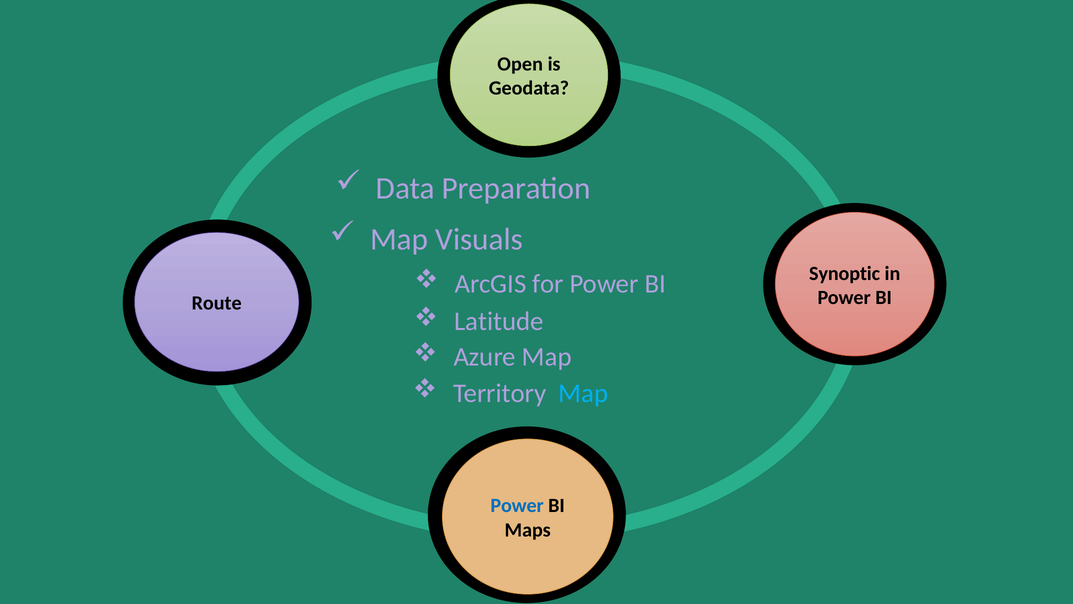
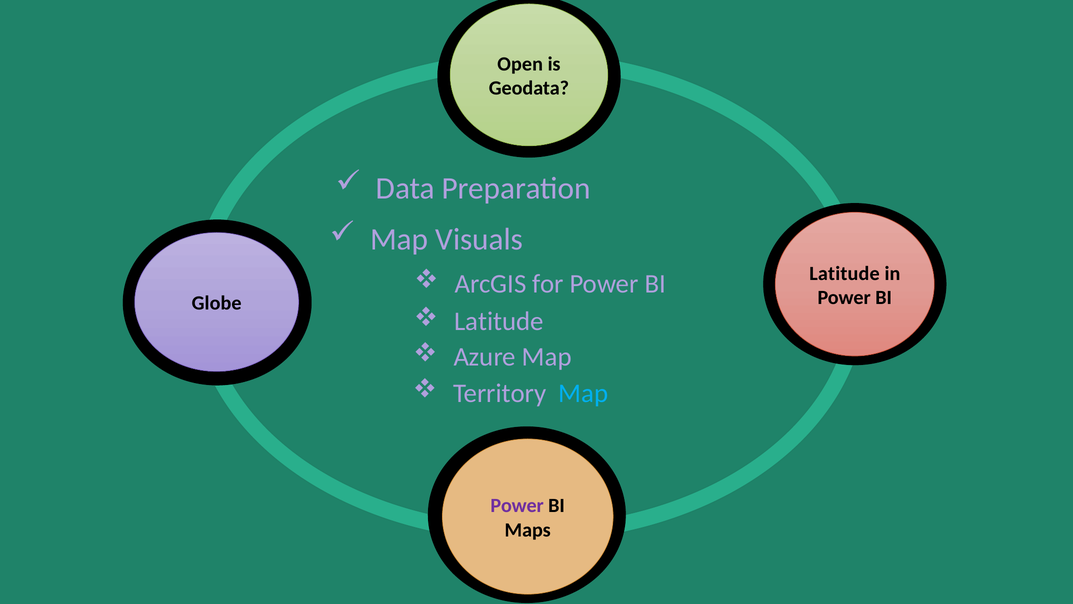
Synoptic: Synoptic -> Latitude (844, 273)
Route: Route -> Globe (217, 303)
Power colour: blue -> purple (517, 505)
